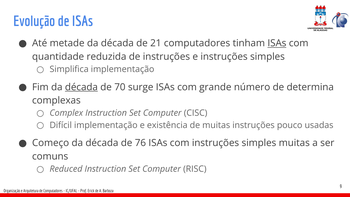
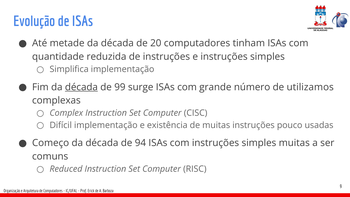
21: 21 -> 20 (156, 43)
ISAs underline: present -> none (277, 43)
70: 70 -> 99 (120, 87)
determina: determina -> utilizamos (310, 87)
76: 76 -> 94 (140, 143)
